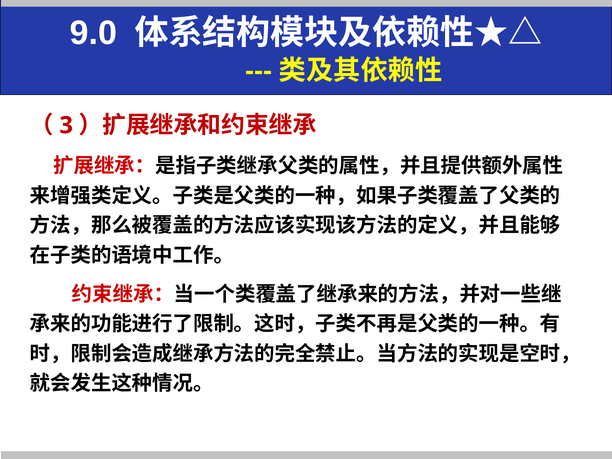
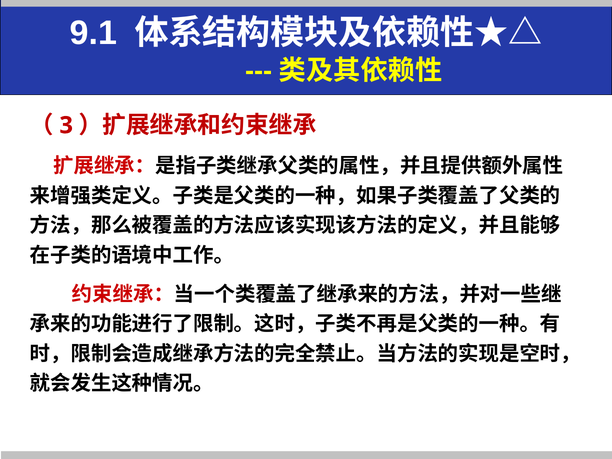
9.0: 9.0 -> 9.1 (93, 33)
